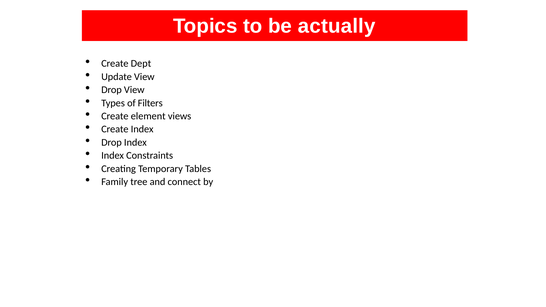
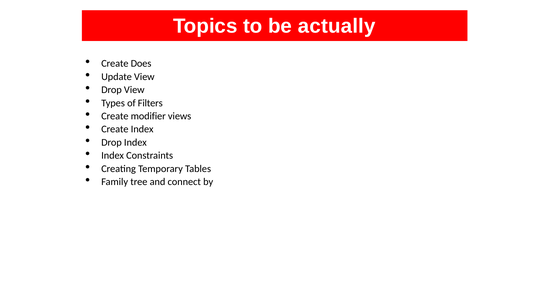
Dept: Dept -> Does (141, 64)
element: element -> modifier (148, 116)
